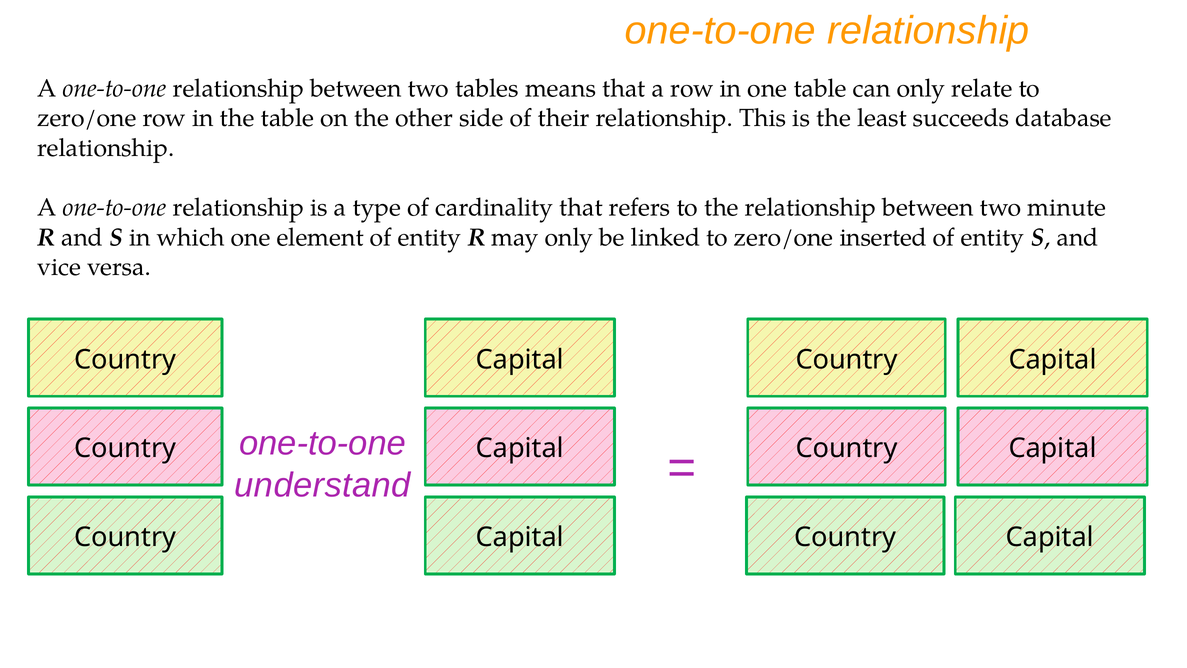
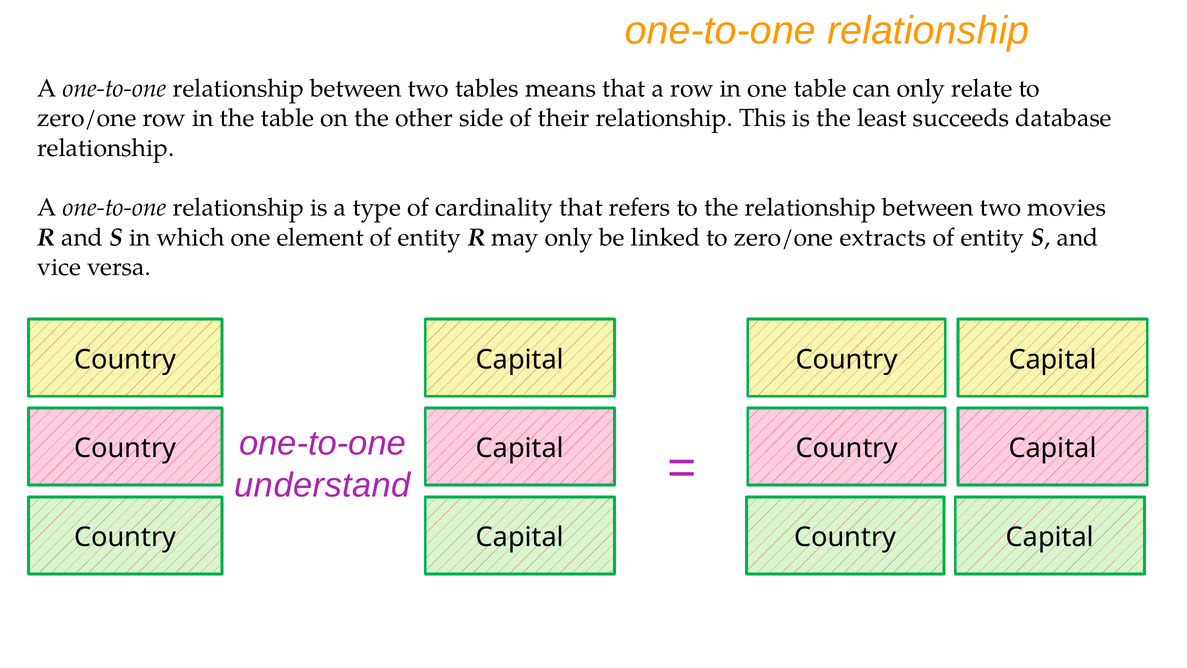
minute: minute -> movies (1067, 208)
inserted: inserted -> extracts (883, 237)
